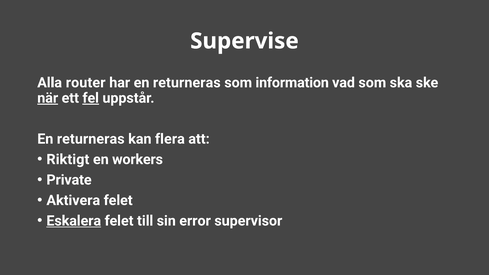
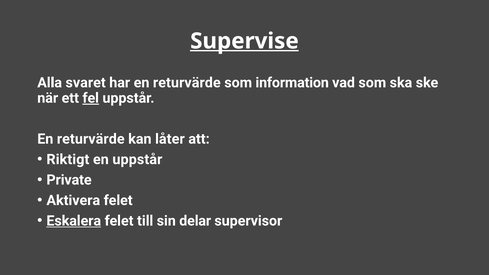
Supervise underline: none -> present (244, 41)
router: router -> svaret (86, 83)
har en returneras: returneras -> returvärde (187, 83)
när underline: present -> none (48, 98)
returneras: returneras -> returvärde (91, 139)
flera: flera -> låter (170, 139)
en workers: workers -> uppstår (137, 159)
error: error -> delar (195, 221)
